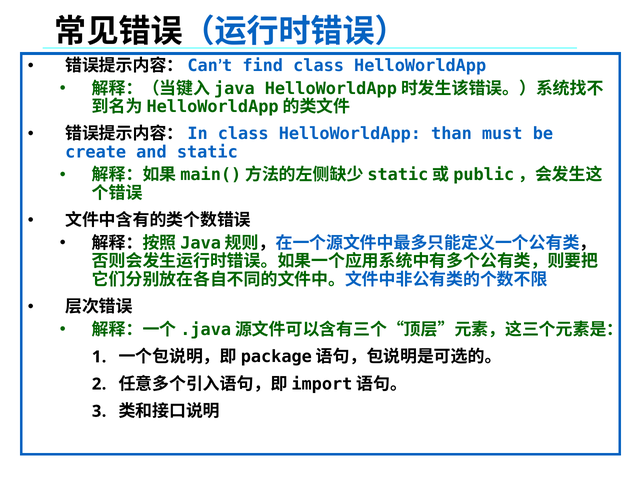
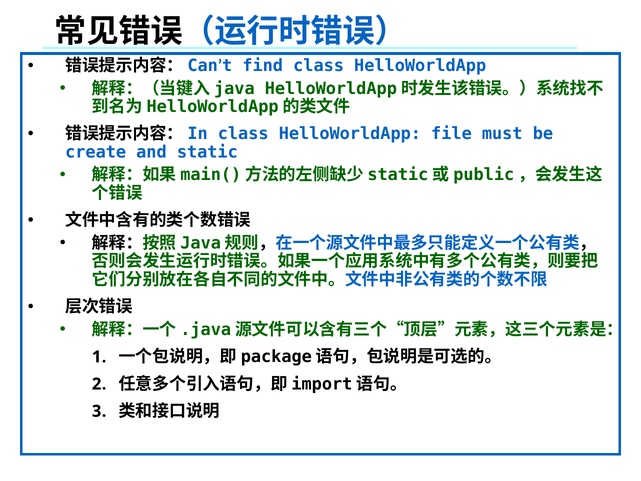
than: than -> file (451, 134)
